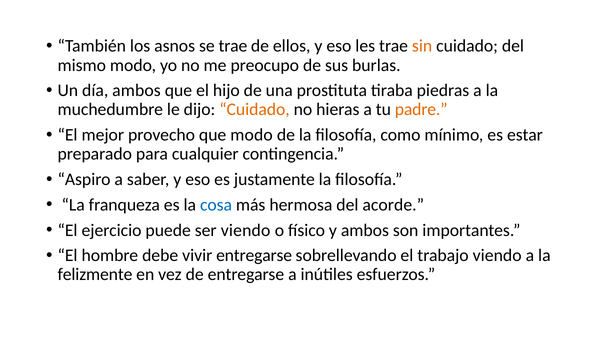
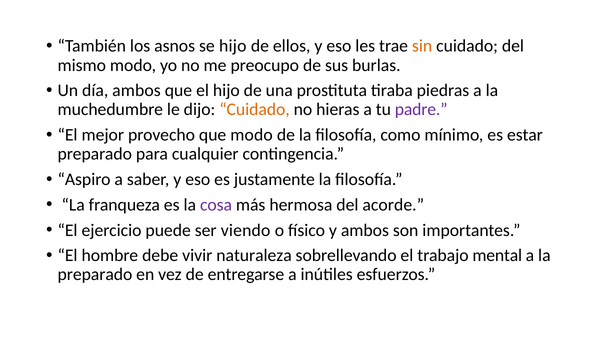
se trae: trae -> hijo (233, 46)
padre colour: orange -> purple (421, 110)
cosa colour: blue -> purple (216, 205)
vivir entregarse: entregarse -> naturaleza (254, 256)
trabajo viendo: viendo -> mental (497, 256)
felizmente: felizmente -> preparado (95, 275)
